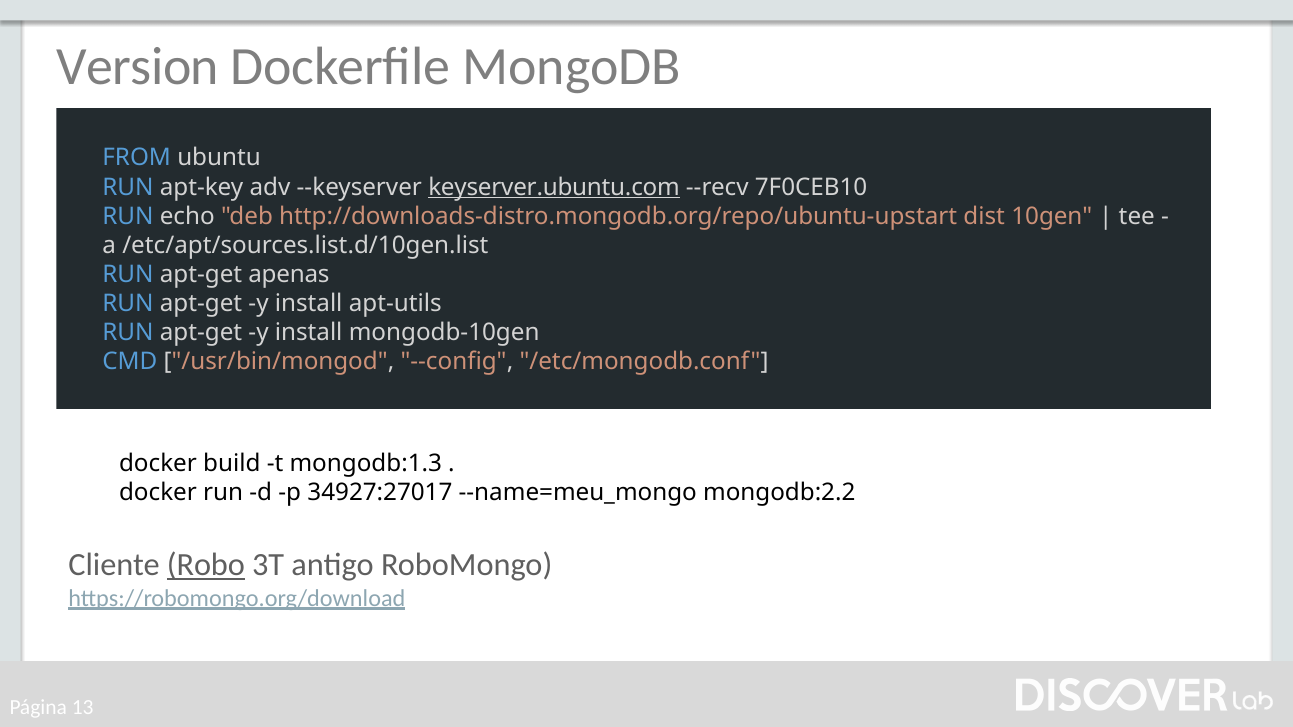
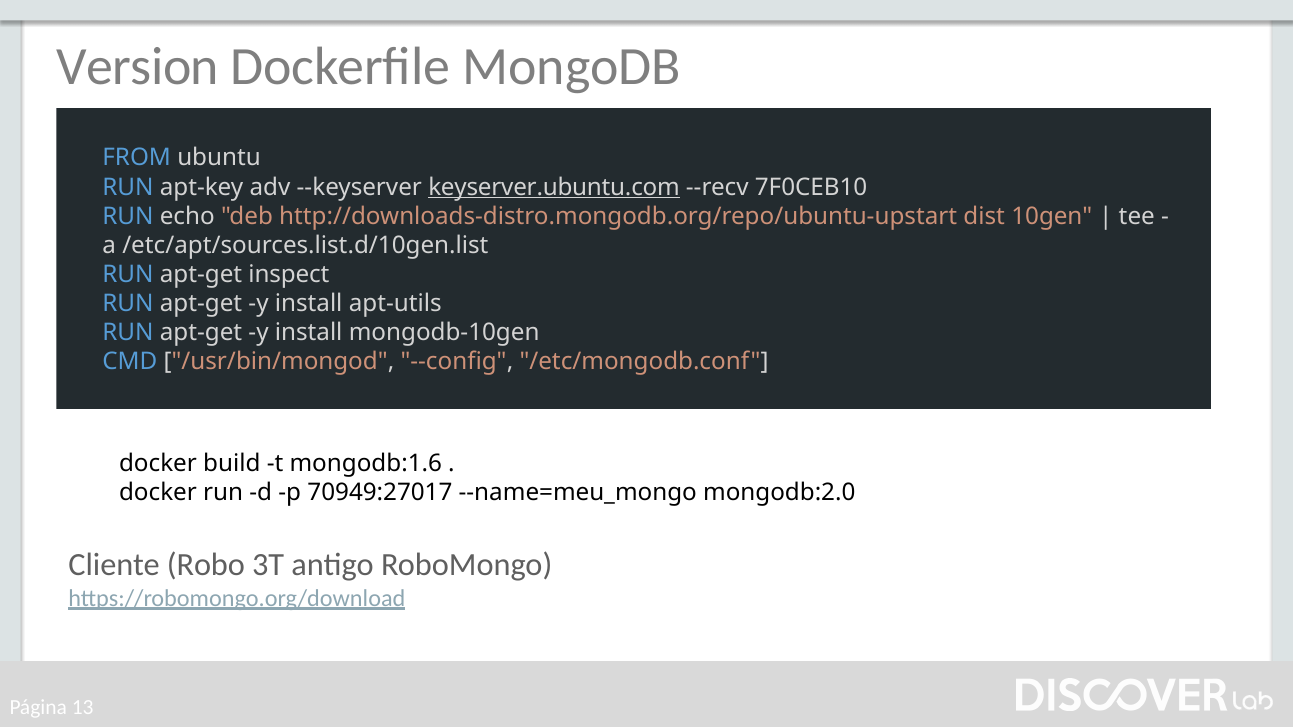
apenas: apenas -> inspect (289, 274)
mongodb:1.3: mongodb:1.3 -> mongodb:1.6 (366, 464)
34927:27017: 34927:27017 -> 70949:27017 (380, 493)
mongodb:2.2: mongodb:2.2 -> mongodb:2.0 (779, 493)
Robo underline: present -> none (206, 565)
